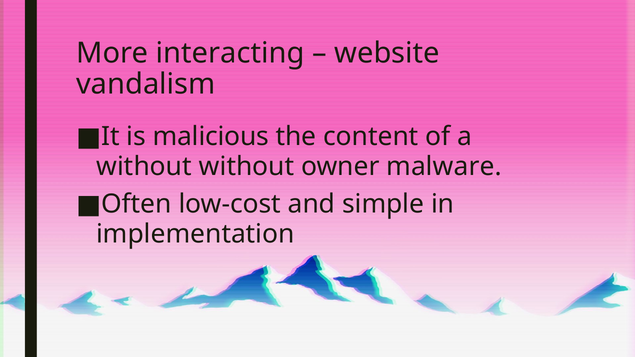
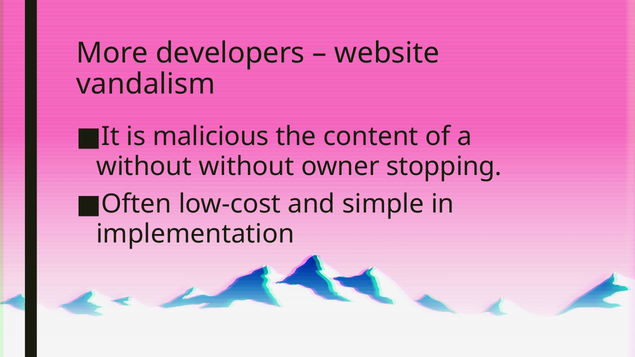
interacting: interacting -> developers (230, 53)
malware: malware -> stopping (444, 166)
